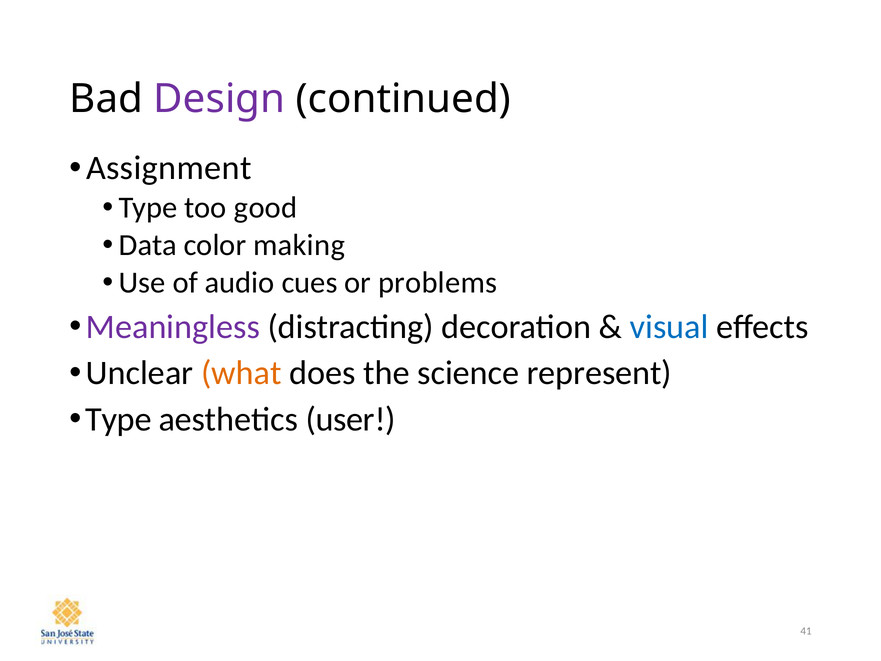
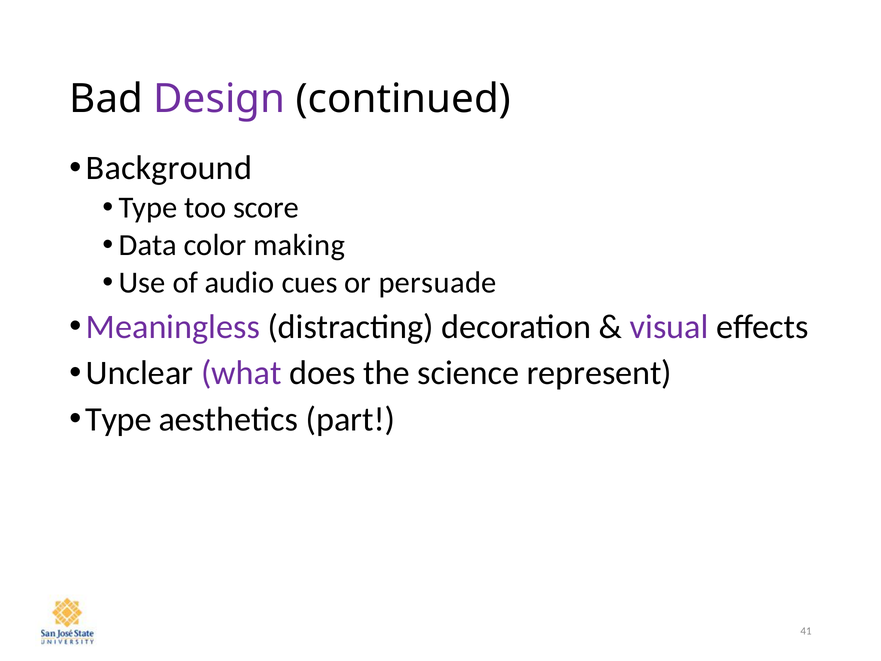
Assignment: Assignment -> Background (169, 168)
good: good -> score (266, 208)
problems: problems -> persuade (438, 283)
visual colour: blue -> purple (669, 327)
what colour: orange -> purple (241, 373)
user: user -> part (350, 419)
